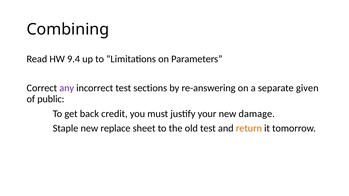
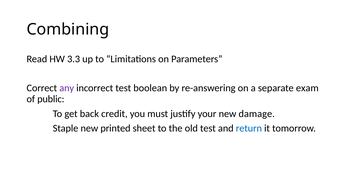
9.4: 9.4 -> 3.3 (74, 59)
sections: sections -> boolean (150, 88)
given: given -> exam (307, 88)
replace: replace -> printed (115, 129)
return colour: orange -> blue (249, 129)
